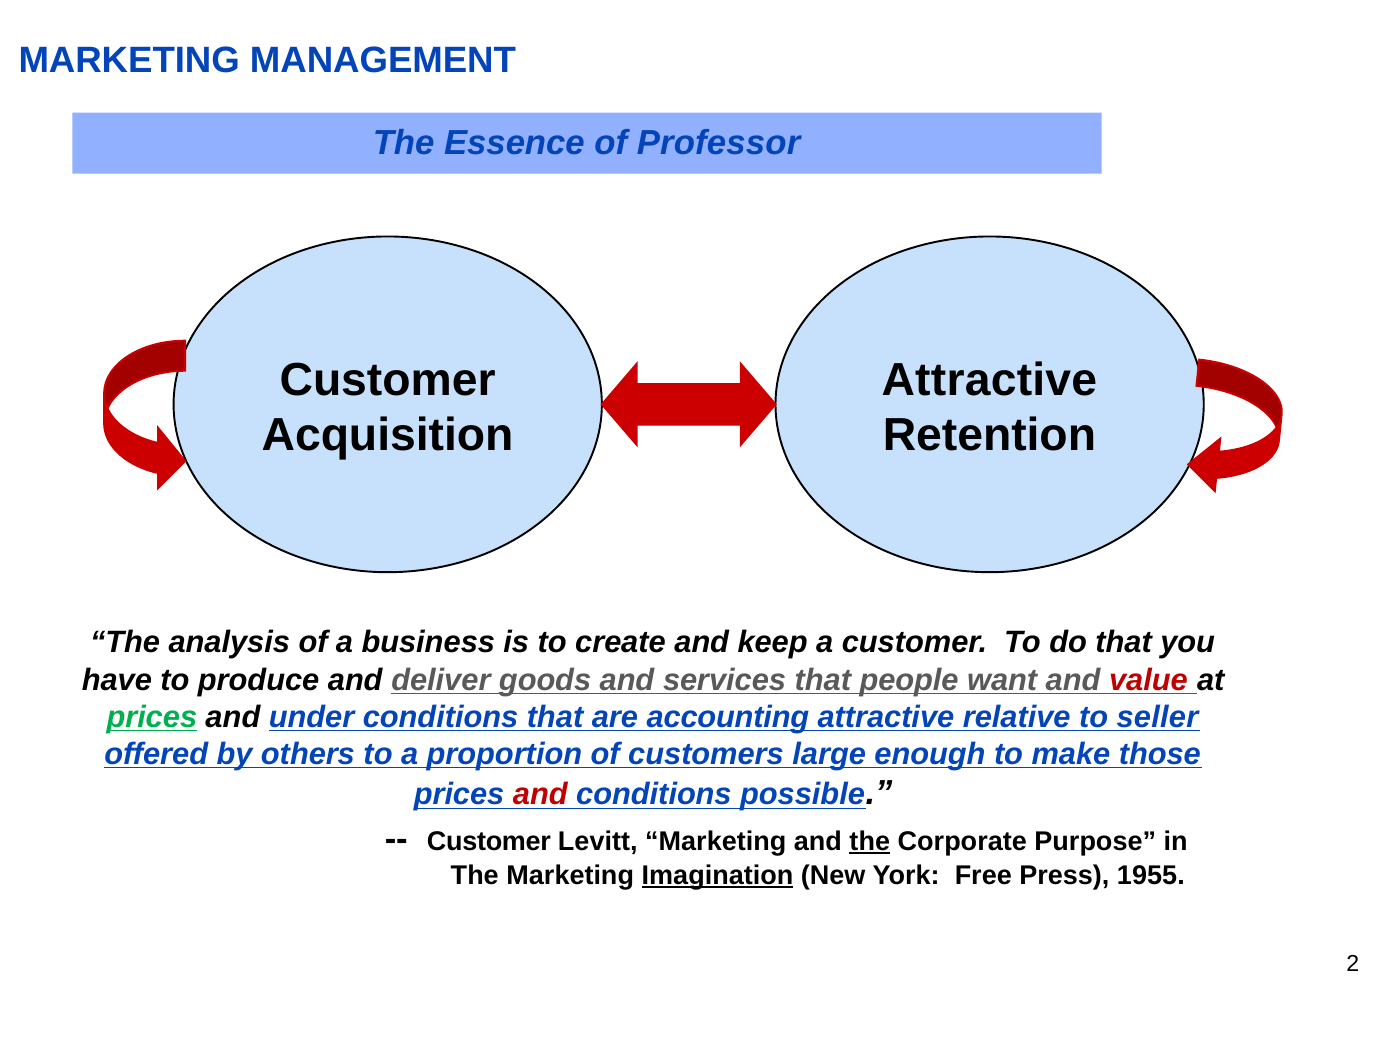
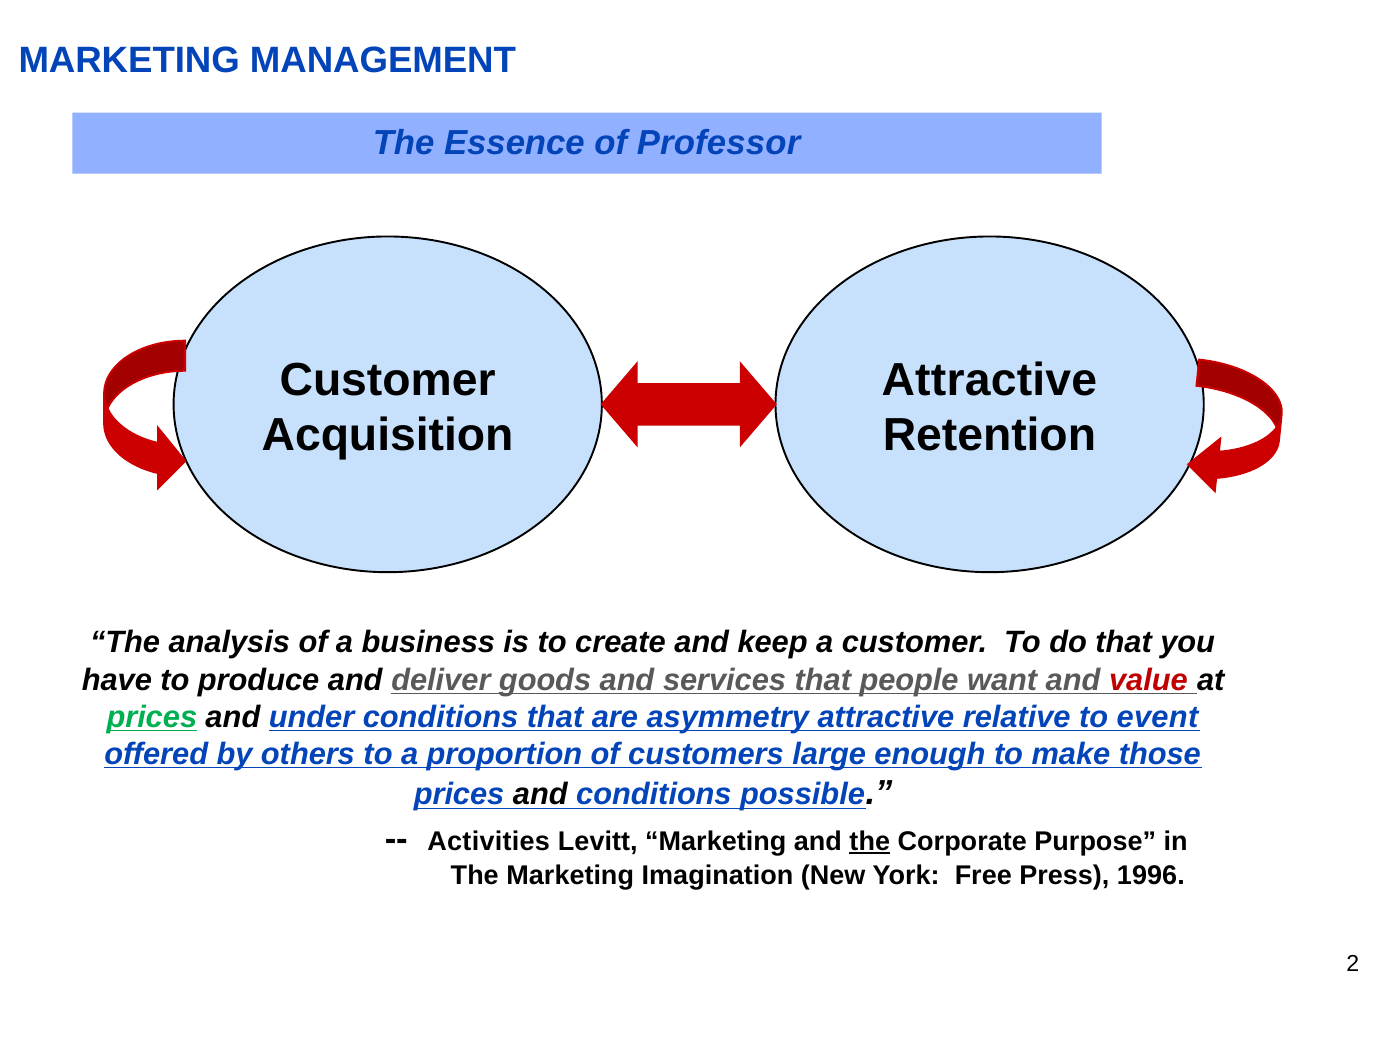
accounting: accounting -> asymmetry (728, 717)
seller: seller -> event (1157, 717)
and colour: red -> black (540, 795)
Customer: Customer -> Activities (489, 841)
Imagination underline: present -> none (718, 875)
1955: 1955 -> 1996 (1151, 875)
